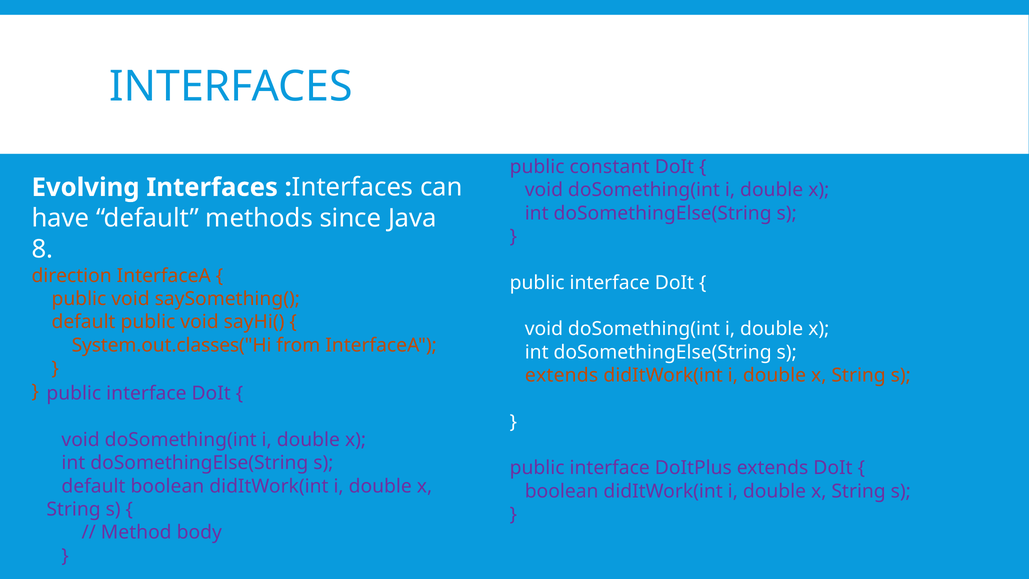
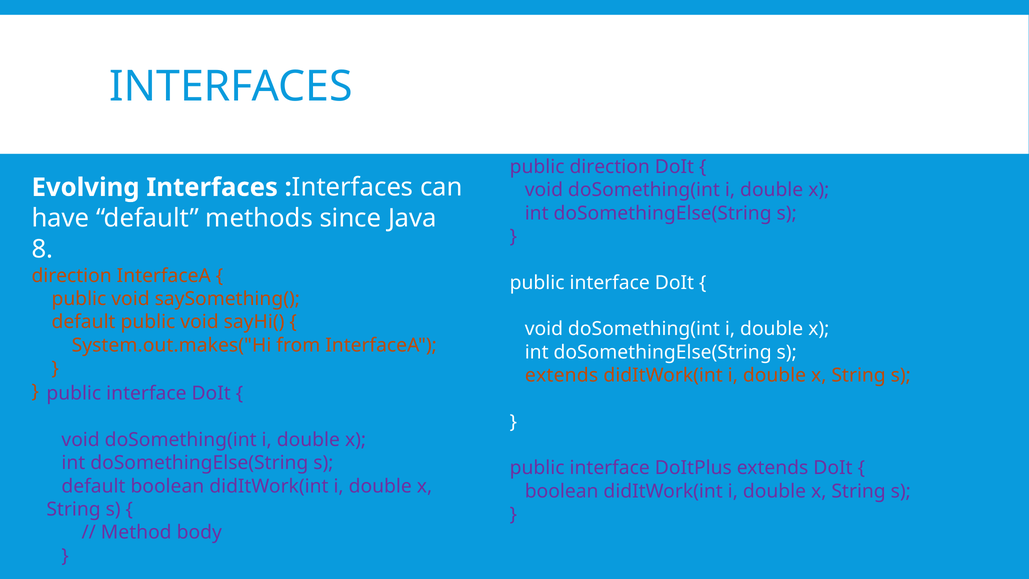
public constant: constant -> direction (610, 167)
System.out.classes("Hi: System.out.classes("Hi -> System.out.makes("Hi (172, 345)
